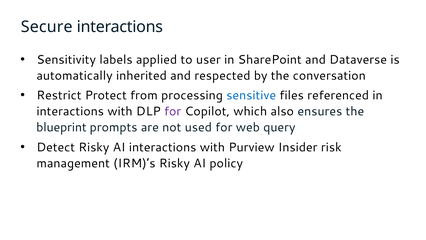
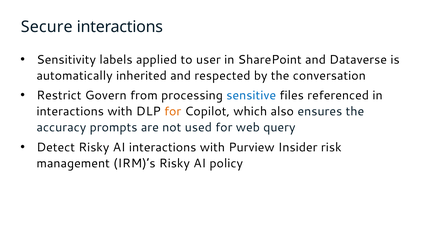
Protect: Protect -> Govern (106, 95)
for colour: purple -> orange (173, 111)
blueprint: blueprint -> accuracy (61, 127)
